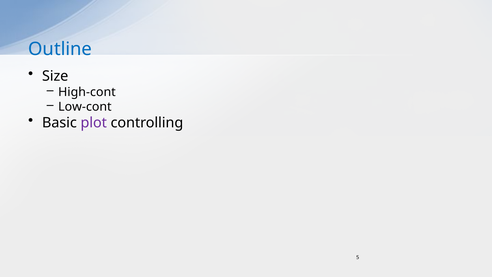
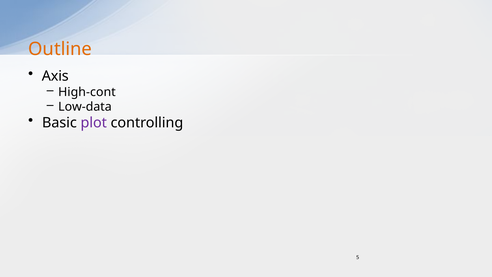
Outline colour: blue -> orange (60, 49)
Size: Size -> Axis (55, 76)
Low-cont: Low-cont -> Low-data (85, 107)
